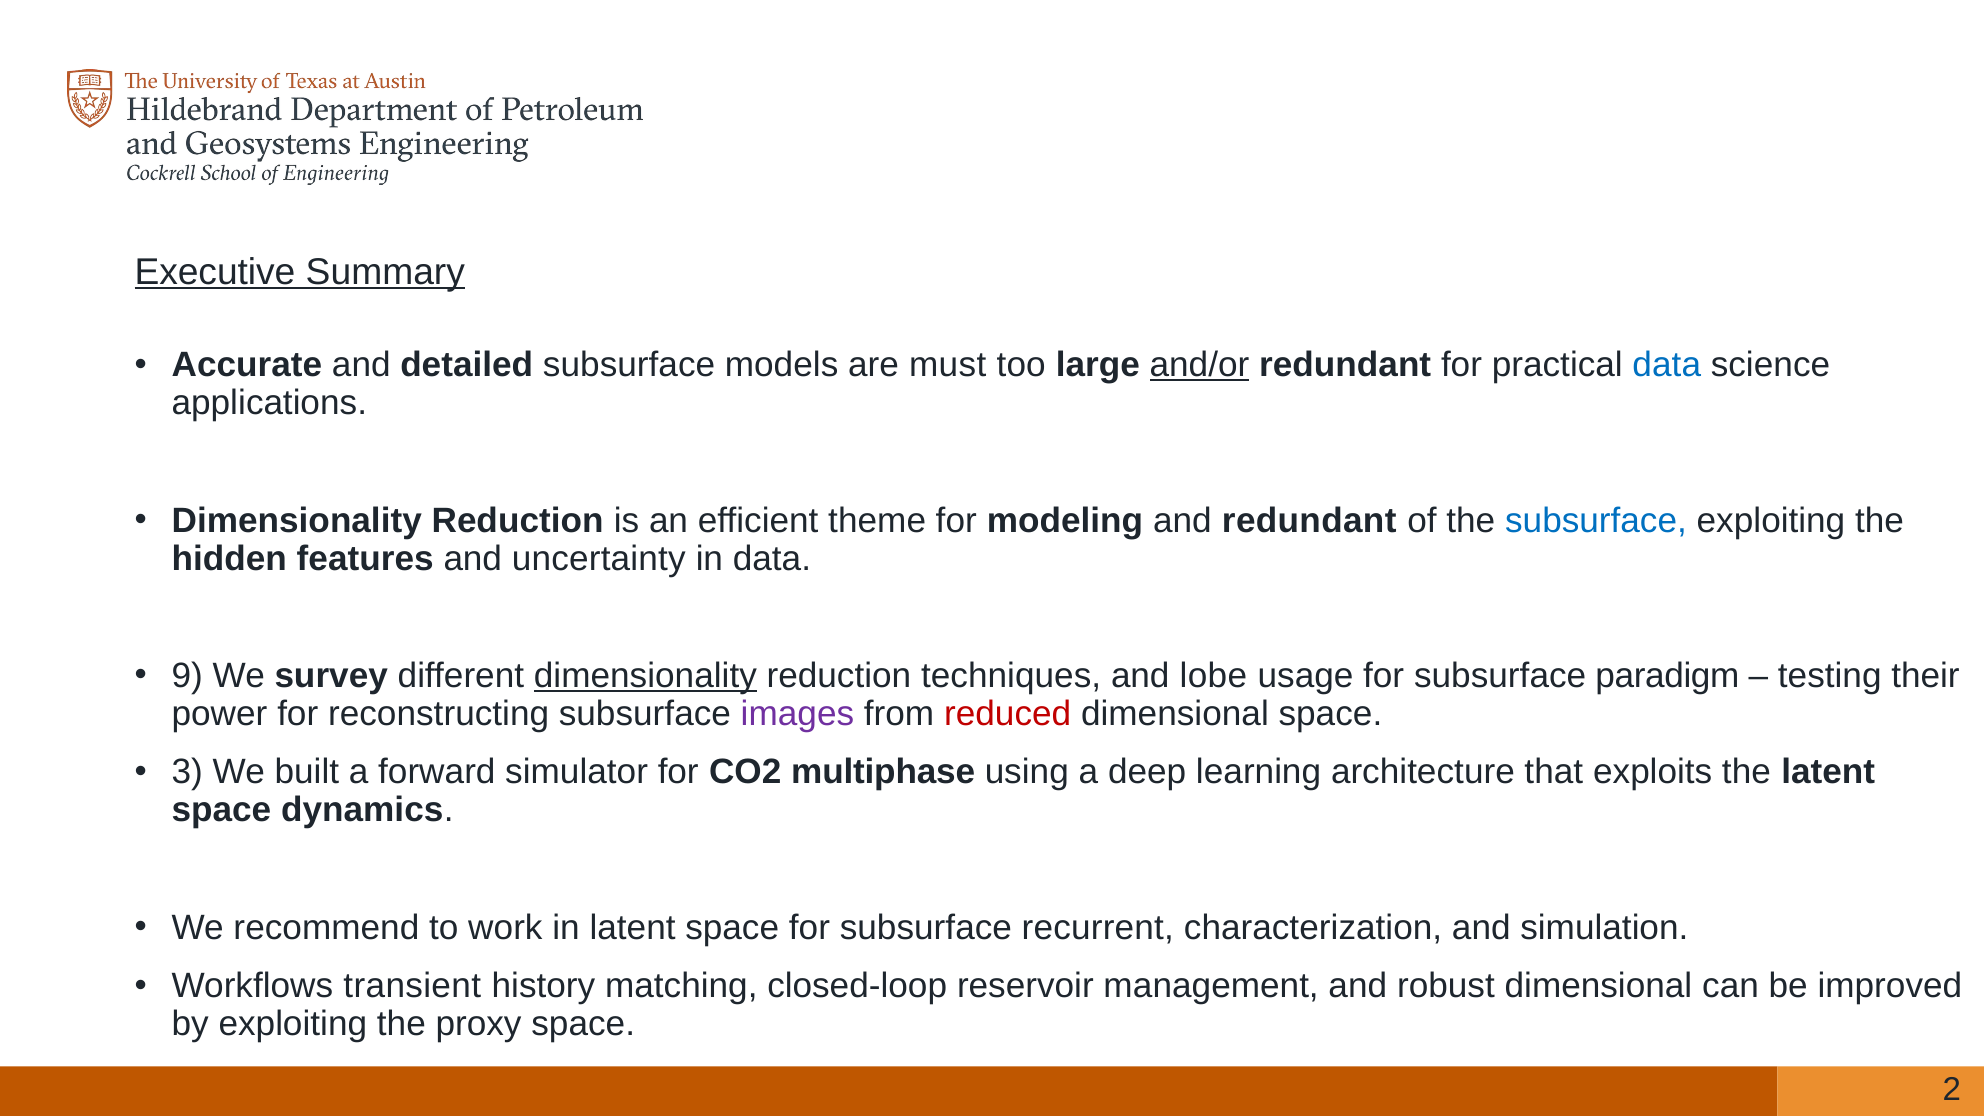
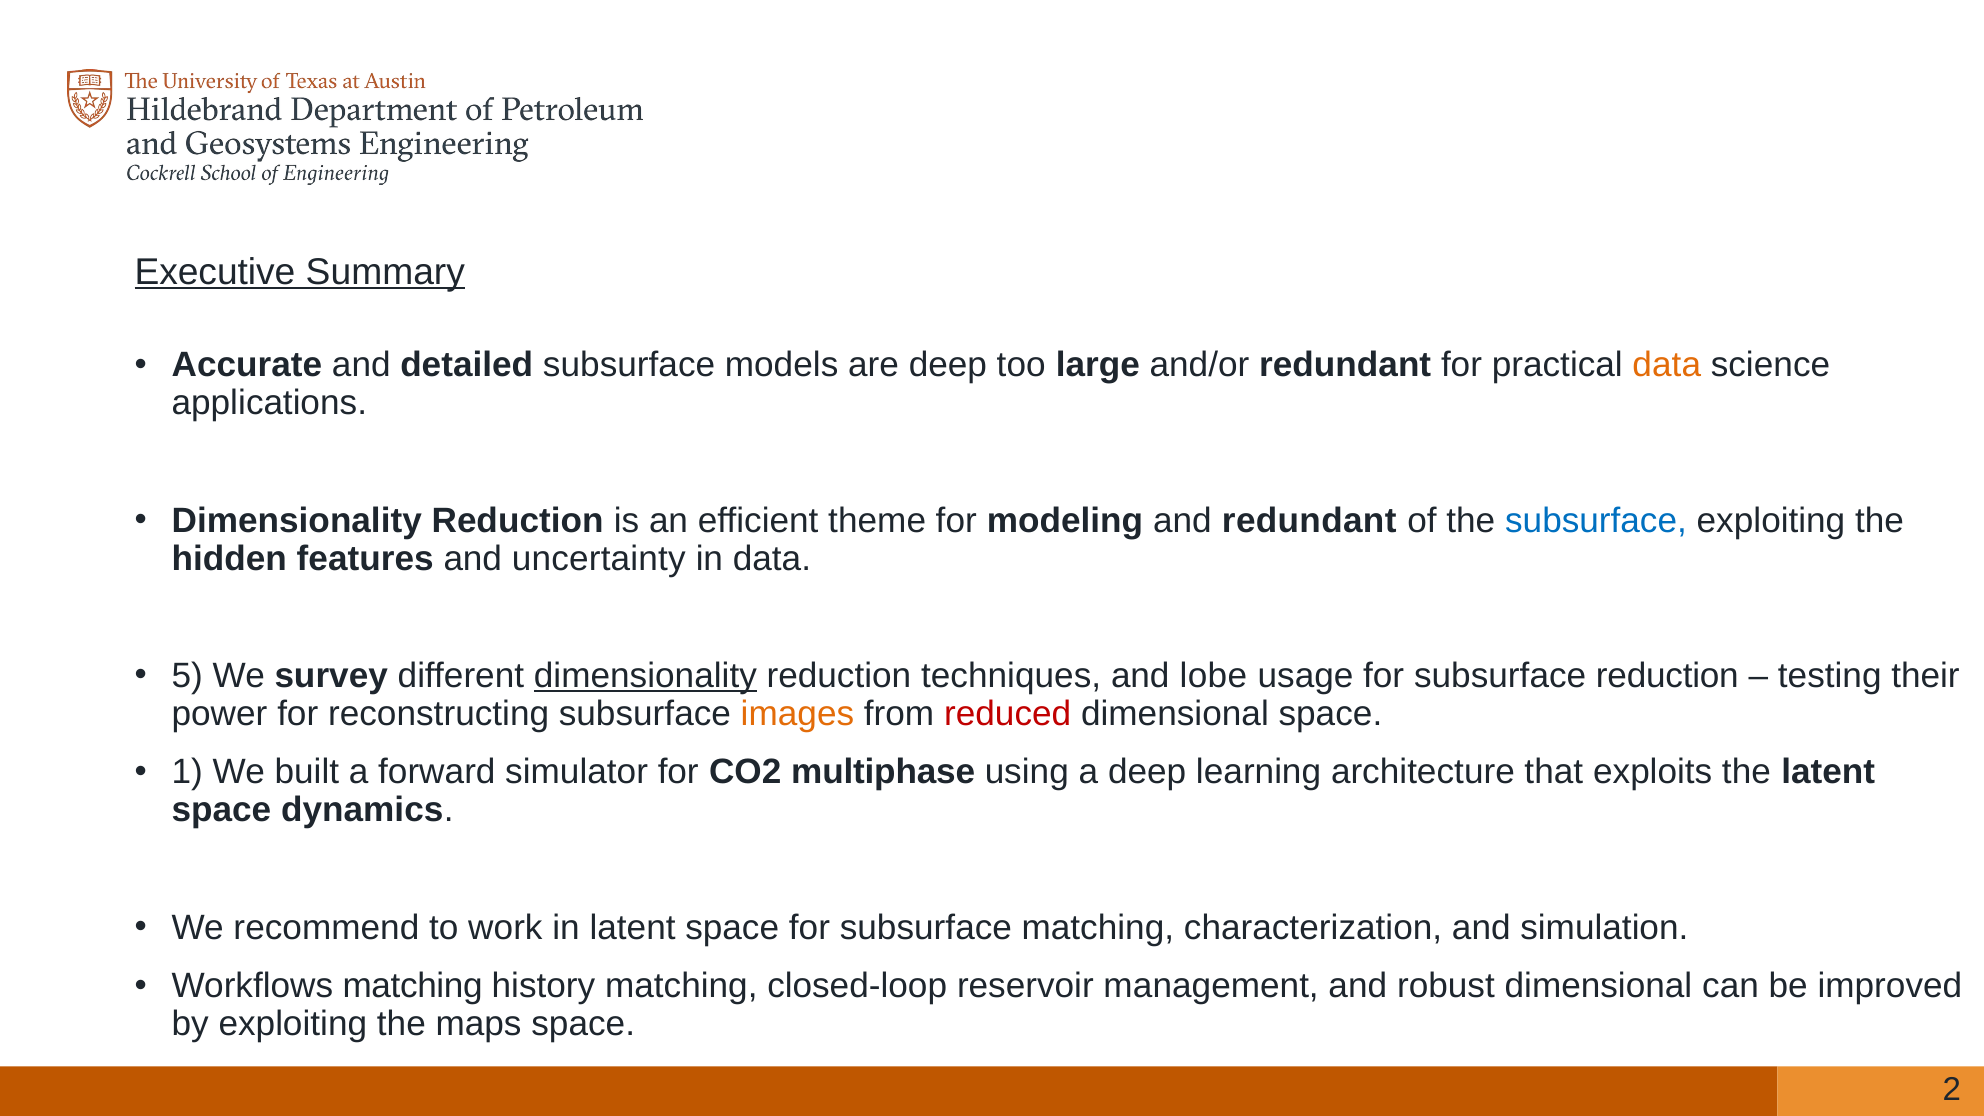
are must: must -> deep (948, 365)
and/or underline: present -> none (1199, 365)
data colour: blue -> orange (1667, 365)
9: 9 -> 5 (187, 676)
subsurface paradigm: paradigm -> reduction (1667, 676)
images colour: purple -> orange (797, 714)
3: 3 -> 1 (187, 772)
subsurface recurrent: recurrent -> matching (1098, 928)
Workflows transient: transient -> matching (413, 986)
proxy: proxy -> maps (479, 1024)
